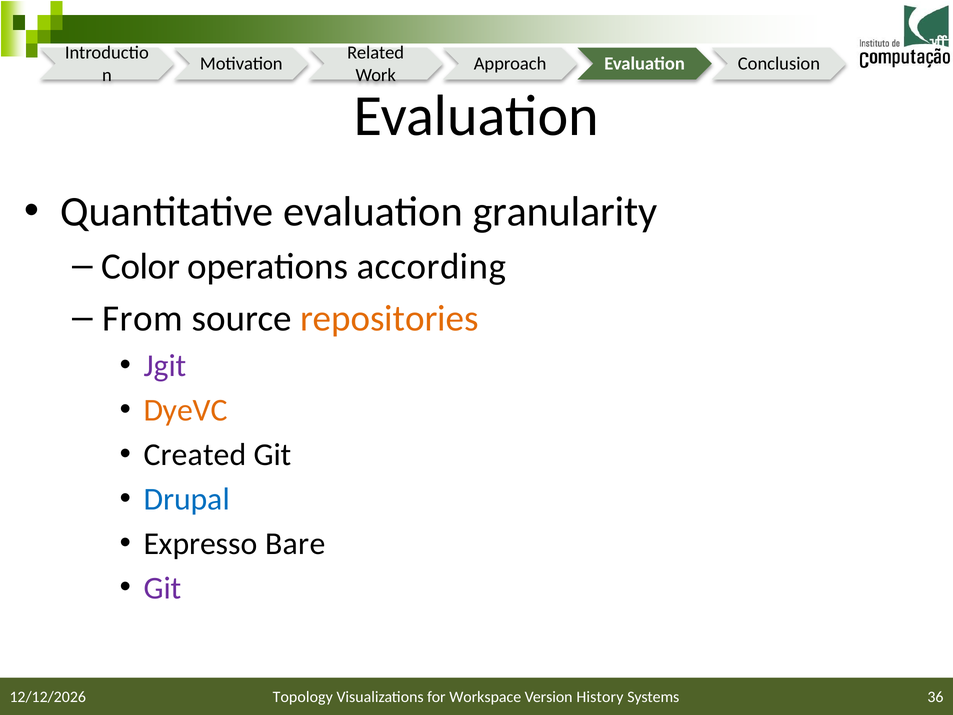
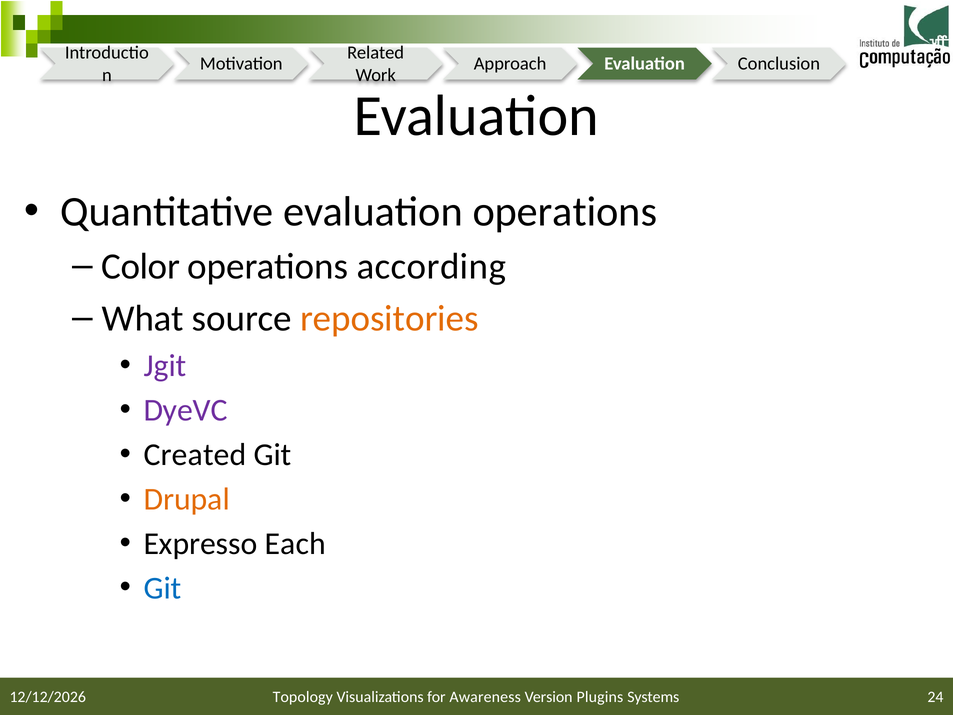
evaluation granularity: granularity -> operations (565, 212)
From: From -> What (143, 318)
DyeVC colour: orange -> purple (186, 410)
Drupal colour: blue -> orange (187, 499)
Bare: Bare -> Each (295, 544)
Git colour: purple -> blue (163, 588)
Workspace: Workspace -> Awareness (485, 697)
History: History -> Plugins (600, 697)
36: 36 -> 24 (935, 697)
